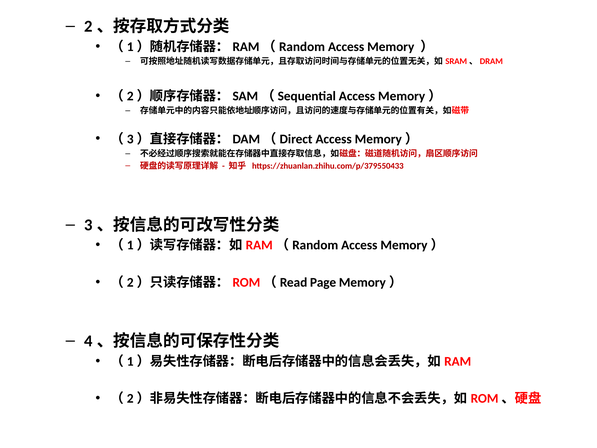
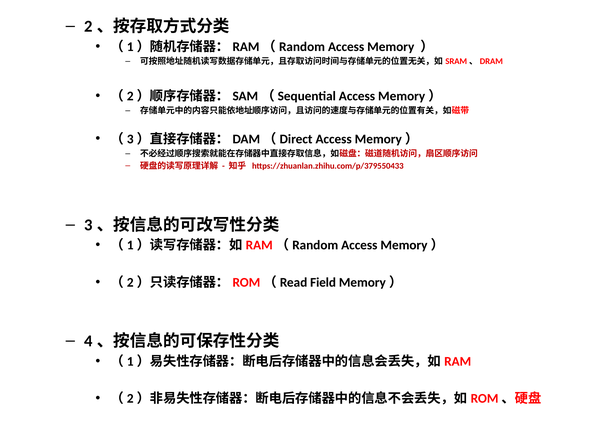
Page: Page -> Field (323, 282)
